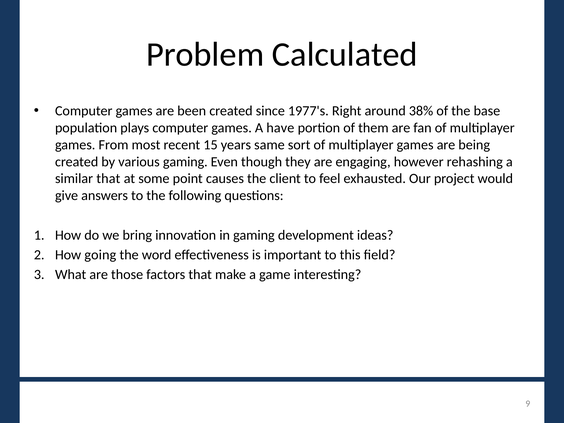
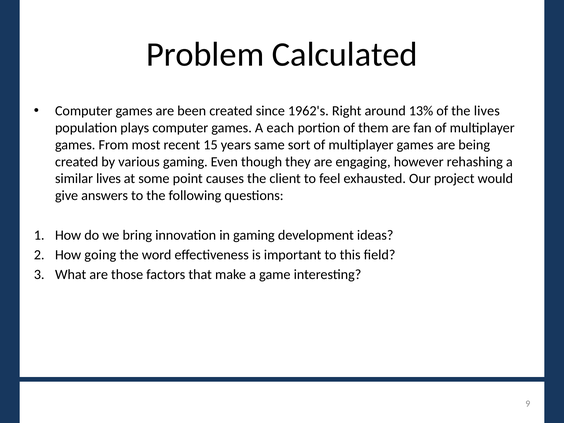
1977's: 1977's -> 1962's (308, 111)
38%: 38% -> 13% (421, 111)
the base: base -> lives (487, 111)
have: have -> each (280, 128)
similar that: that -> lives (109, 179)
